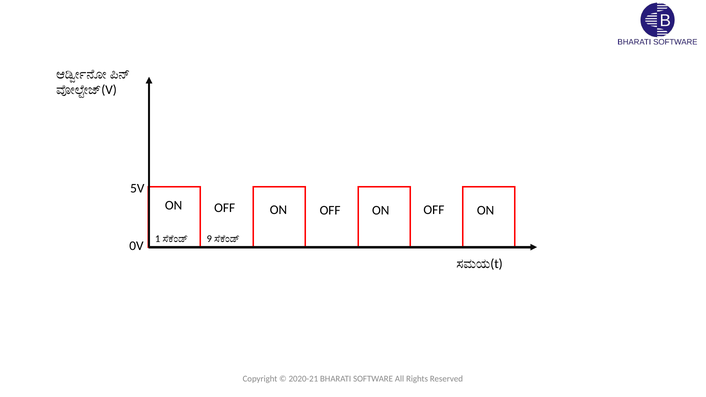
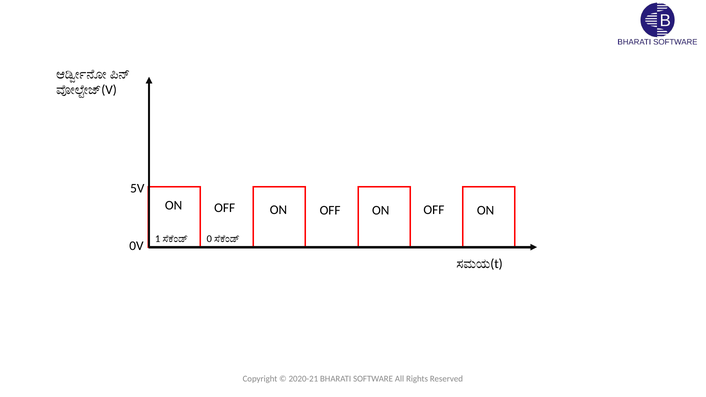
9: 9 -> 0 (209, 239)
